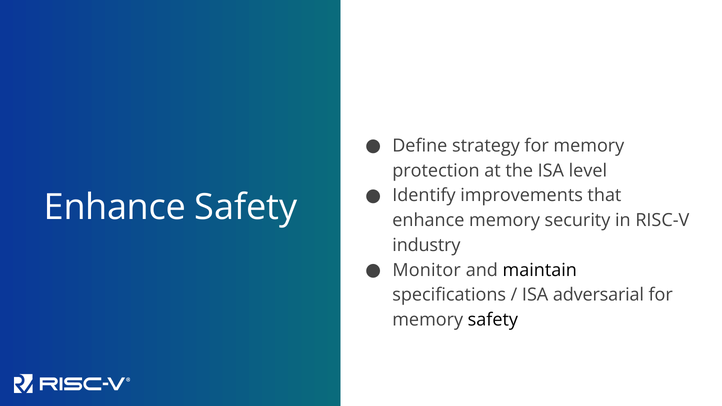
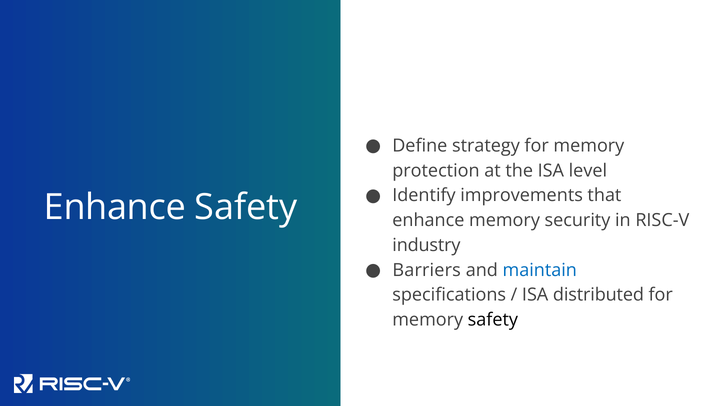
Monitor: Monitor -> Barriers (427, 270)
maintain colour: black -> blue (540, 270)
adversarial: adversarial -> distributed (598, 295)
